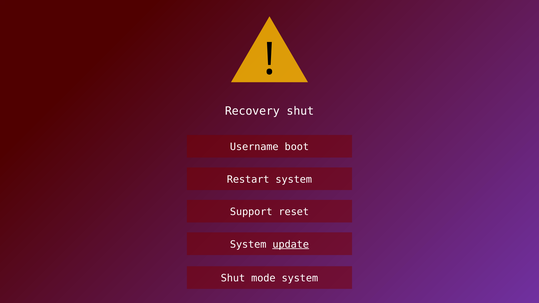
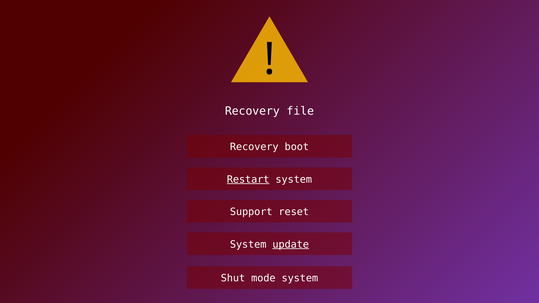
Recovery shut: shut -> file (300, 111)
Username: Username -> Recovery (254, 147)
Restart underline: none -> present (248, 180)
